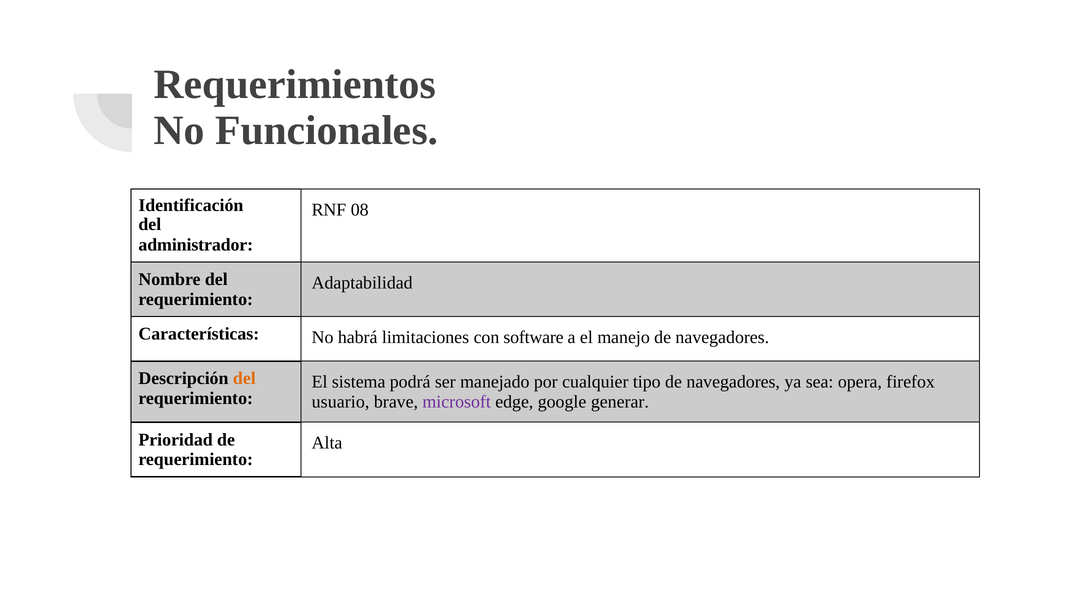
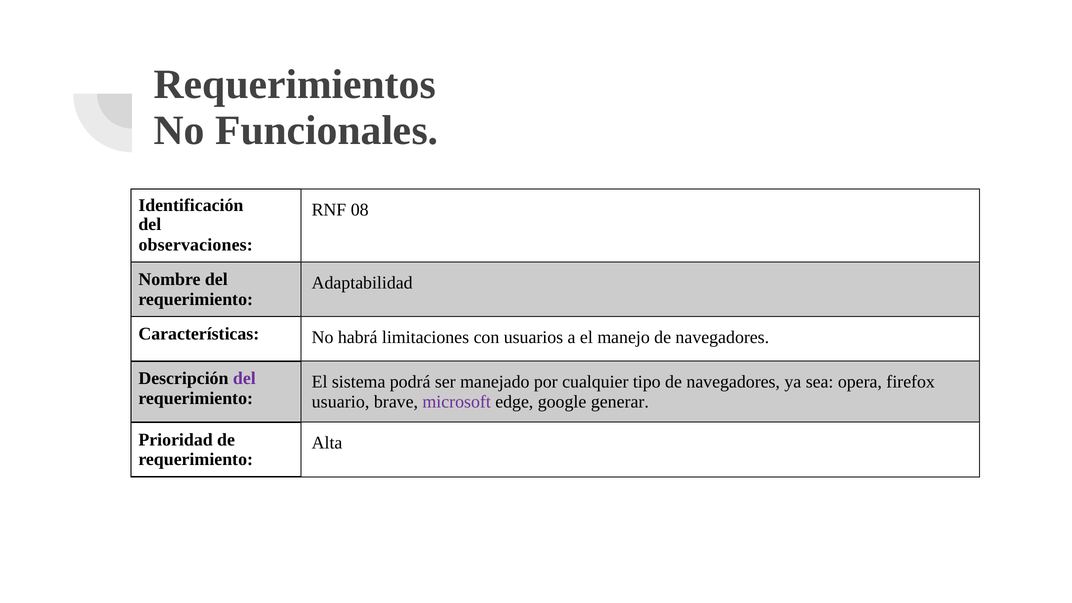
administrador: administrador -> observaciones (196, 245)
software: software -> usuarios (533, 337)
del colour: orange -> purple (244, 379)
